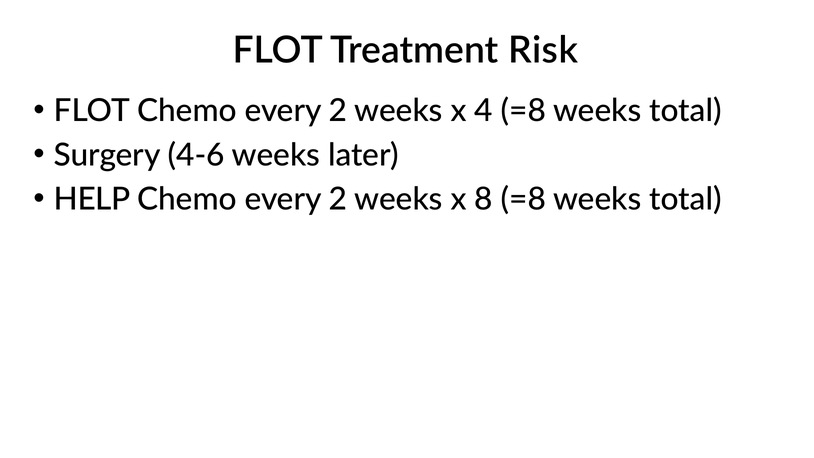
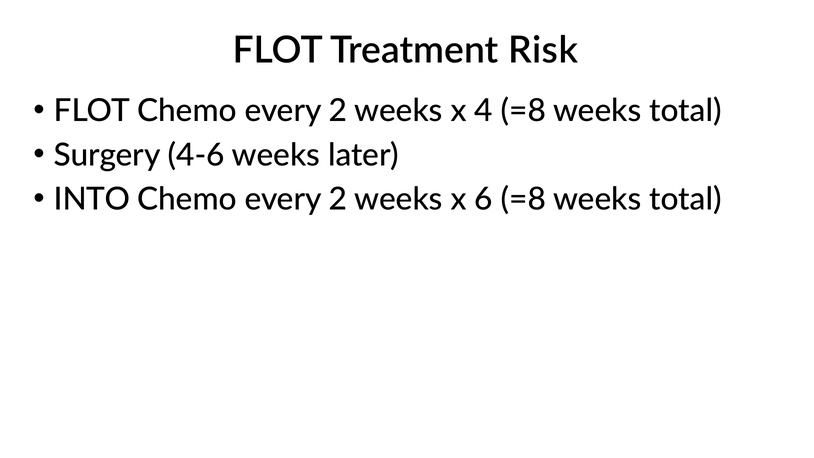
HELP: HELP -> INTO (92, 199)
8: 8 -> 6 (484, 199)
